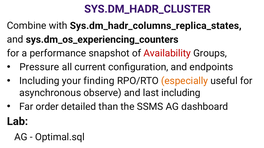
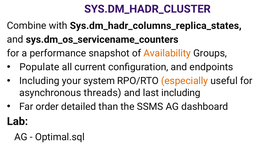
sys.dm_os_experiencing_counters: sys.dm_os_experiencing_counters -> sys.dm_os_servicename_counters (102, 40)
Availability colour: red -> orange (167, 53)
Pressure: Pressure -> Populate (39, 67)
finding: finding -> system (99, 81)
observe: observe -> threads (103, 93)
